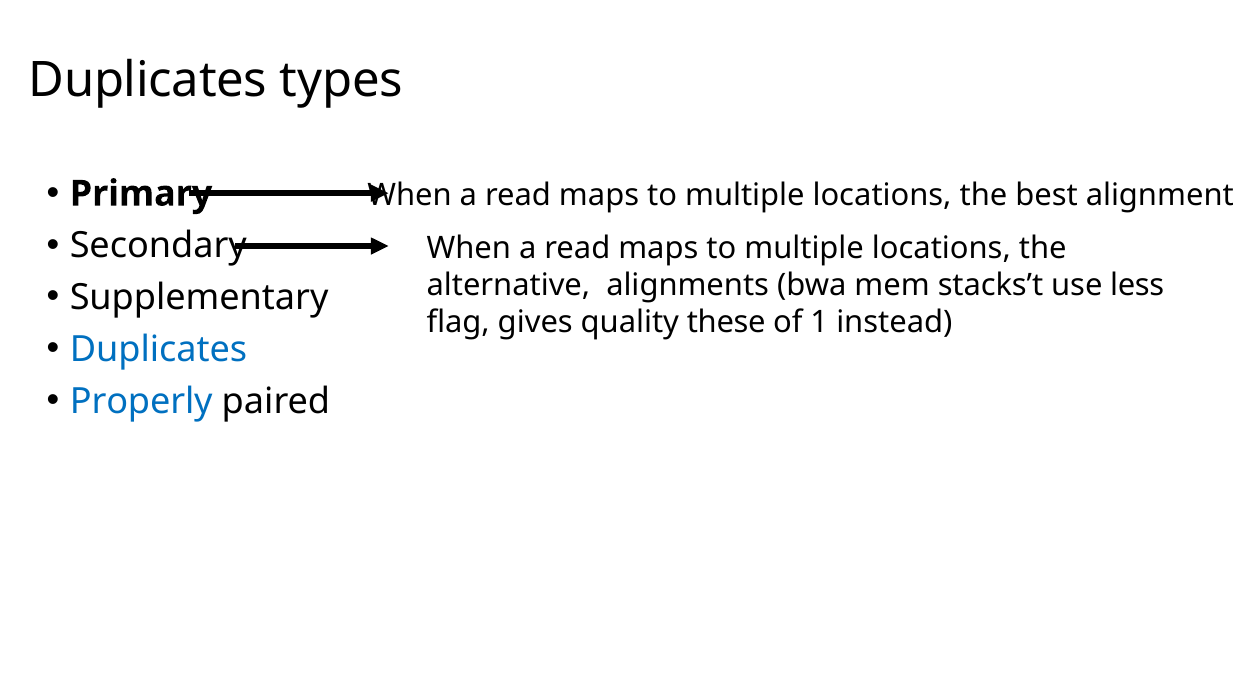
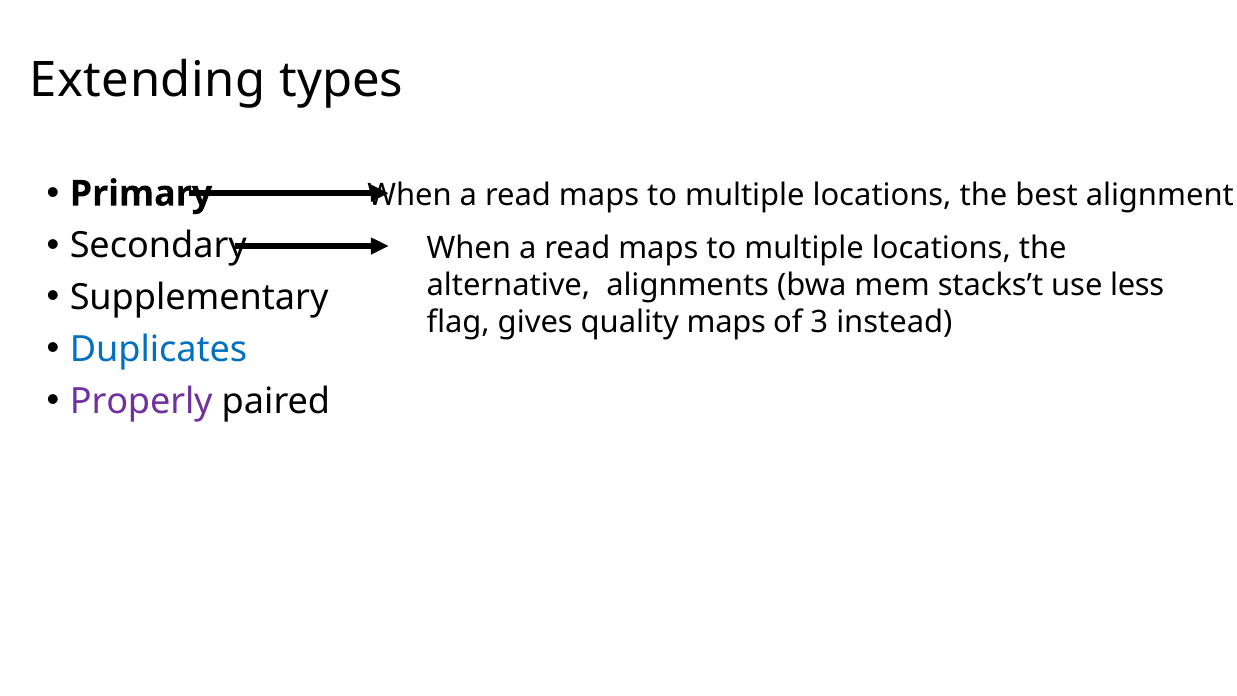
Duplicates: Duplicates -> Extending (148, 81)
quality these: these -> maps (726, 322)
1: 1 -> 3 (819, 322)
Properly colour: blue -> purple (141, 401)
